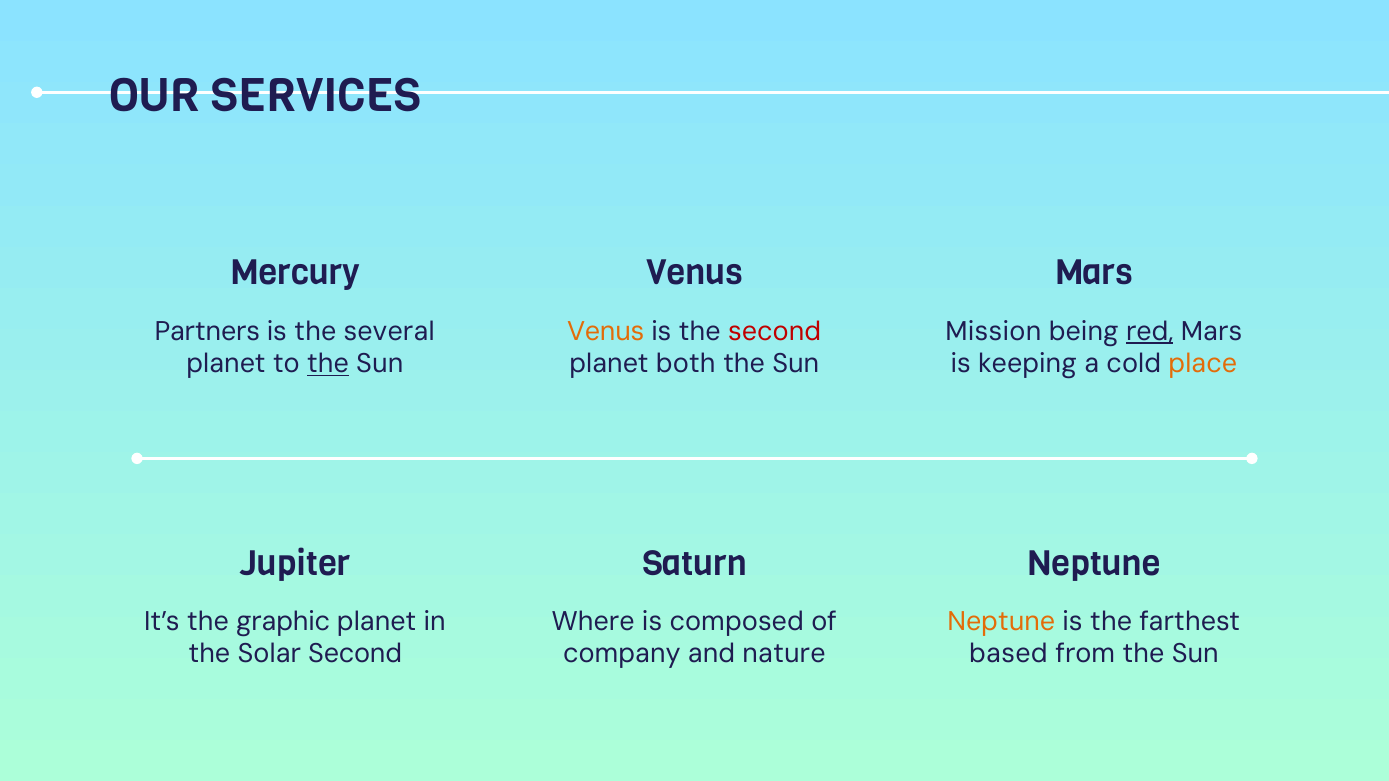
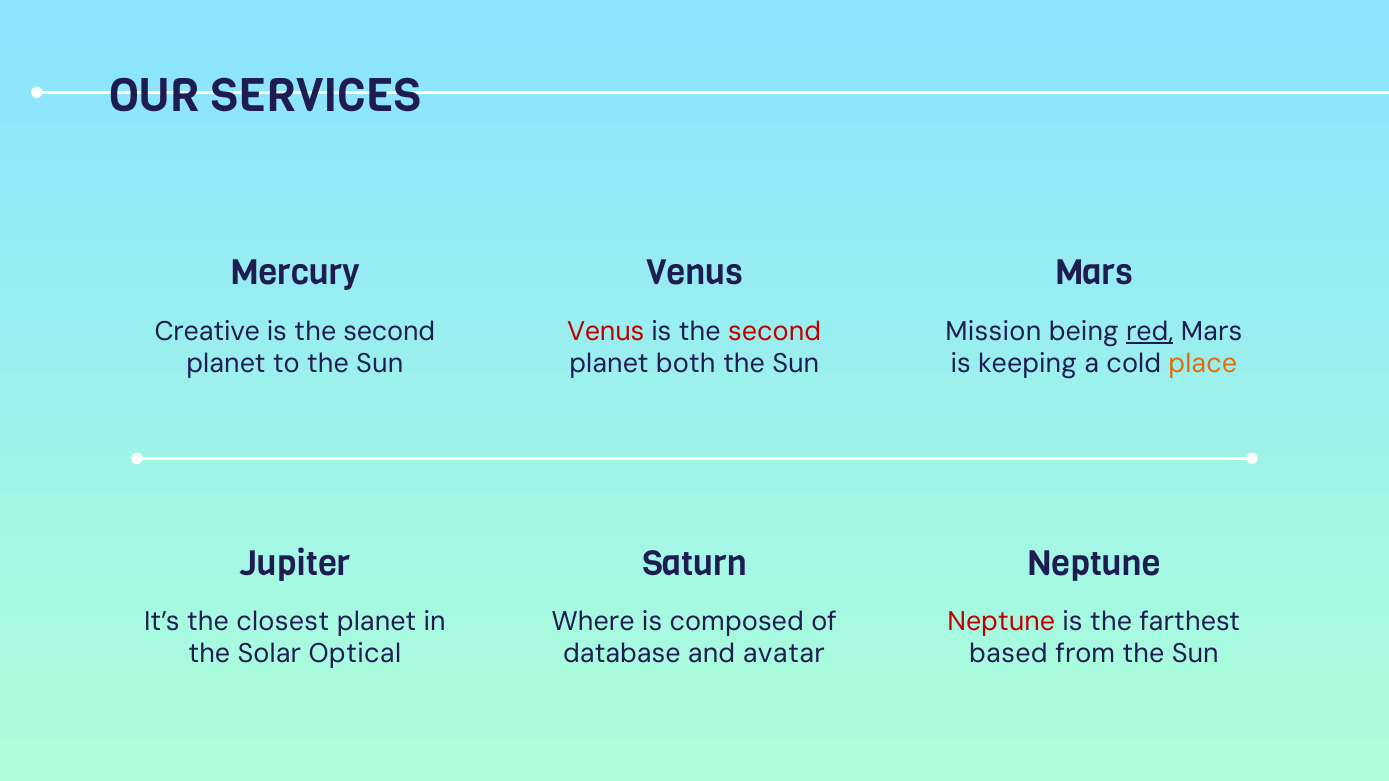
Partners: Partners -> Creative (207, 331)
several: several -> second (389, 331)
Venus colour: orange -> red (606, 331)
the underline: present -> none (328, 364)
graphic: graphic -> closest (283, 622)
Neptune colour: orange -> red (1001, 622)
Solar Second: Second -> Optical (355, 654)
company: company -> database (622, 654)
nature: nature -> avatar (784, 654)
